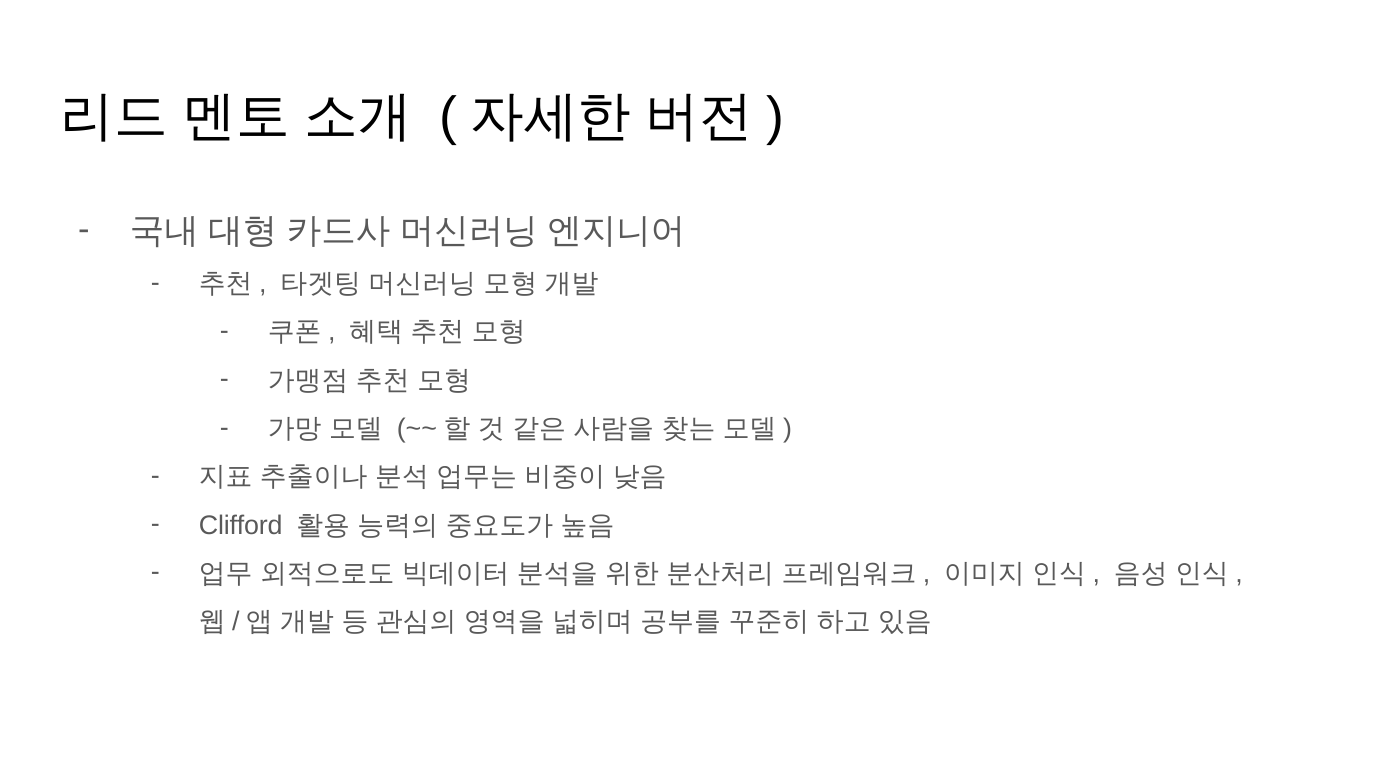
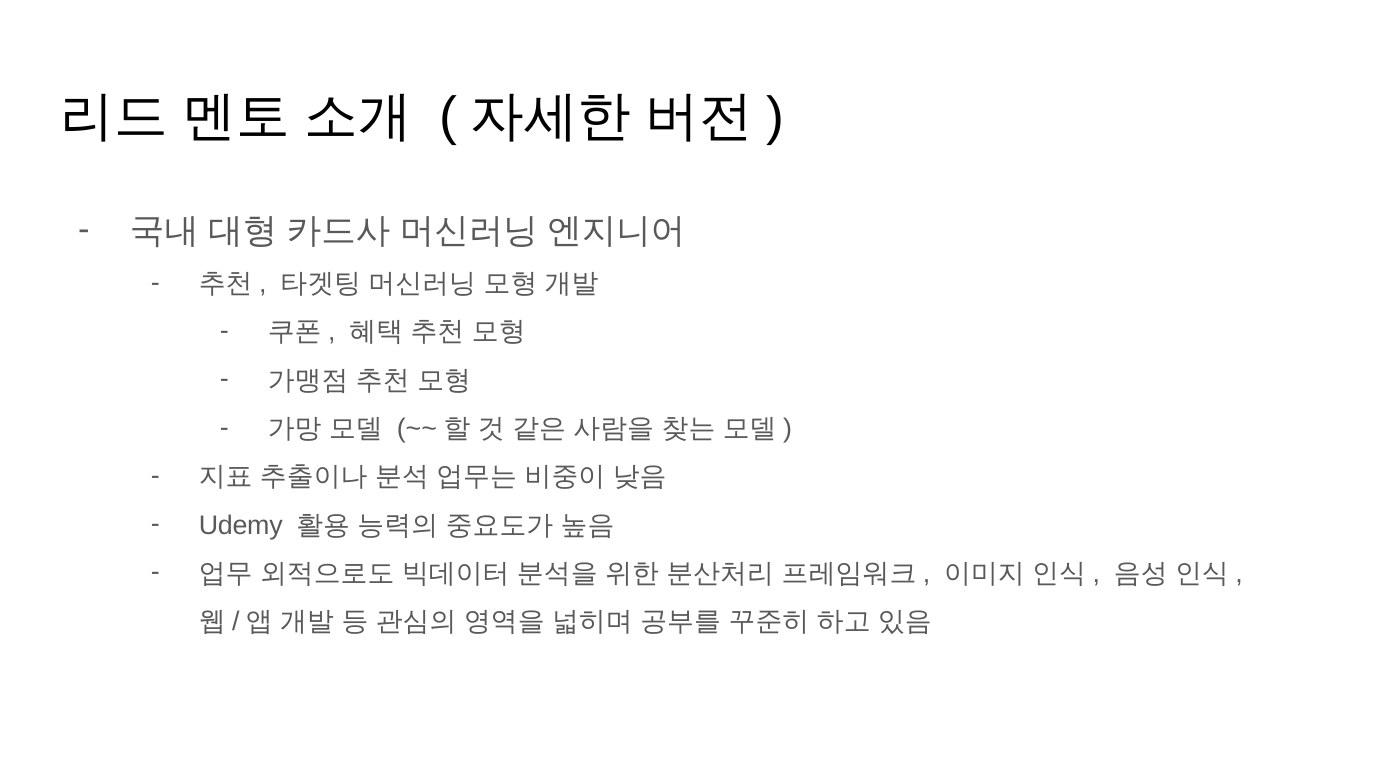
Clifford: Clifford -> Udemy (241, 525)
